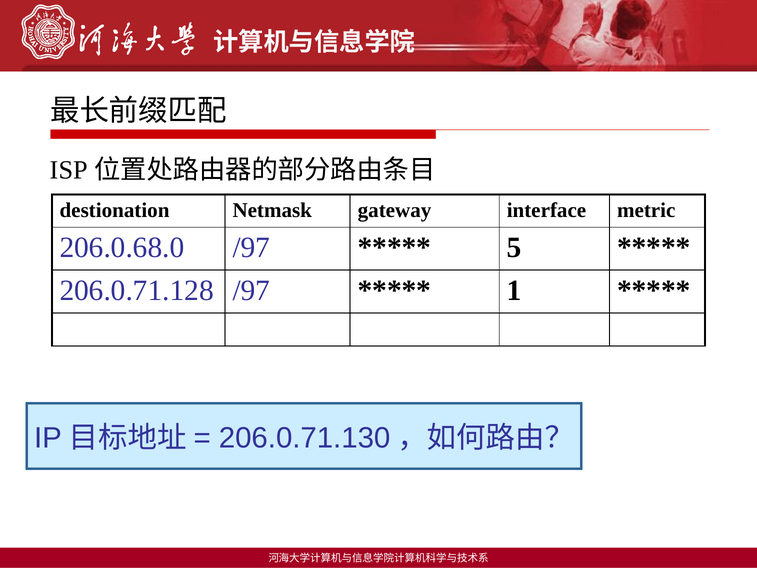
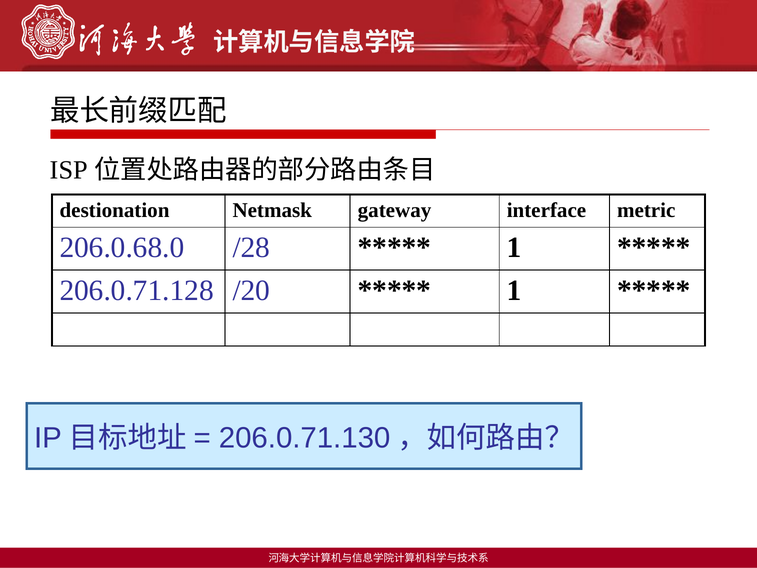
206.0.68.0 /97: /97 -> /28 (251, 247)
5: 5 -> 1 (514, 247)
206.0.71.128 /97: /97 -> /20 (251, 290)
